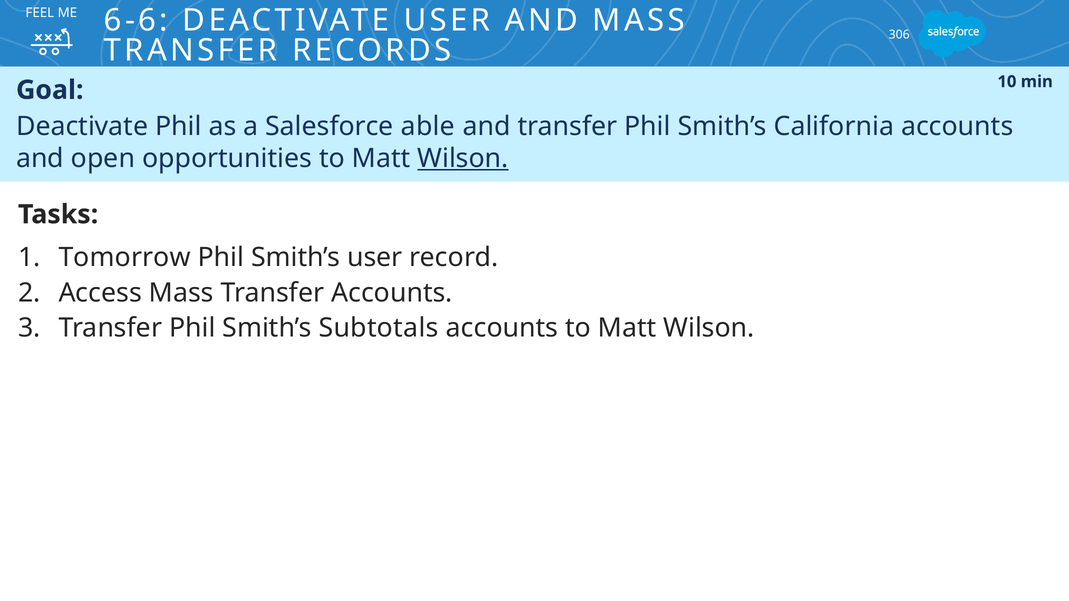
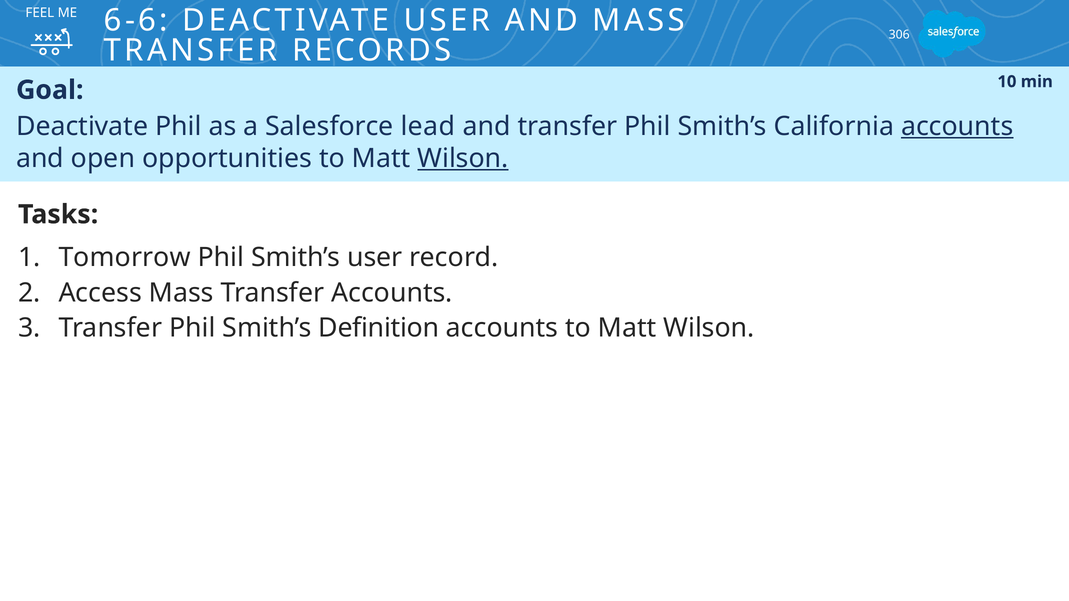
able: able -> lead (428, 126)
accounts underline: none -> present (957, 126)
Subtotals: Subtotals -> Definition (379, 328)
